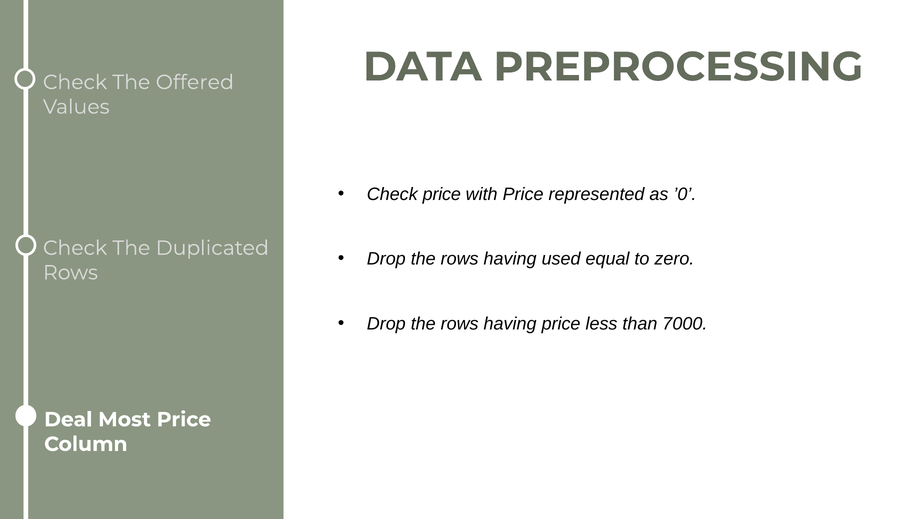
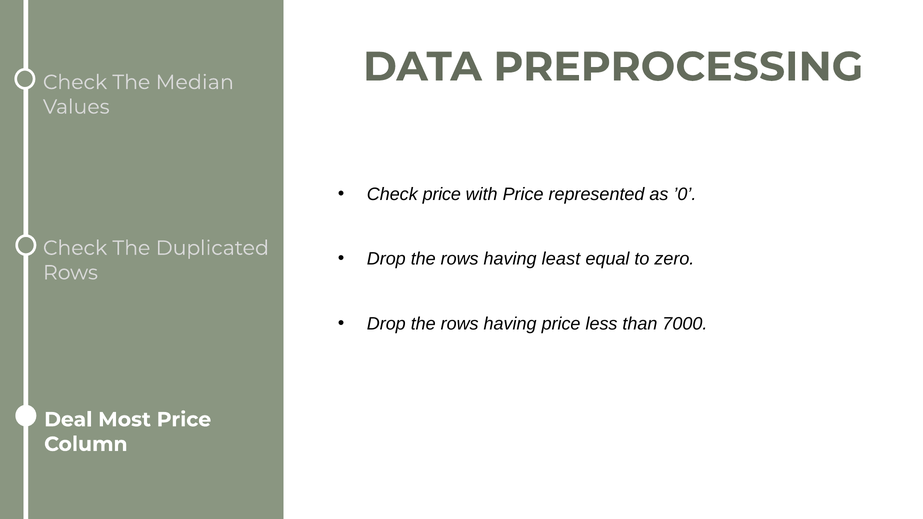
Offered: Offered -> Median (195, 82)
used: used -> least (561, 259)
